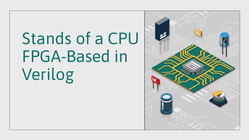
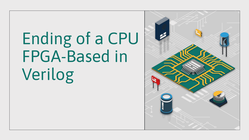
Stands: Stands -> Ending (47, 39)
